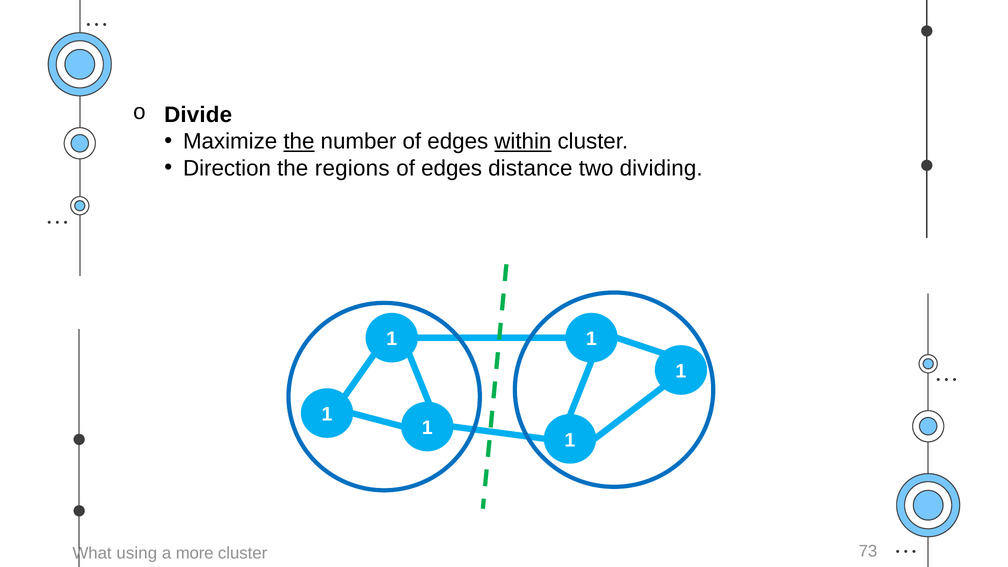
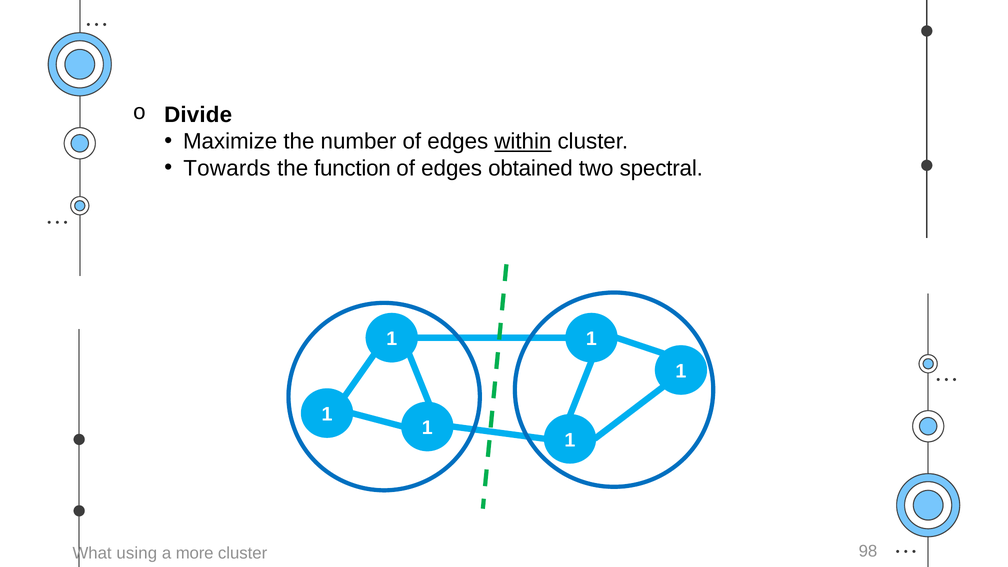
the underline: present -> none (299, 142)
Direction: Direction -> Towards (227, 168)
regions: regions -> function (352, 168)
distance: distance -> obtained (530, 168)
dividing: dividing -> spectral (661, 168)
73: 73 -> 98 (868, 551)
